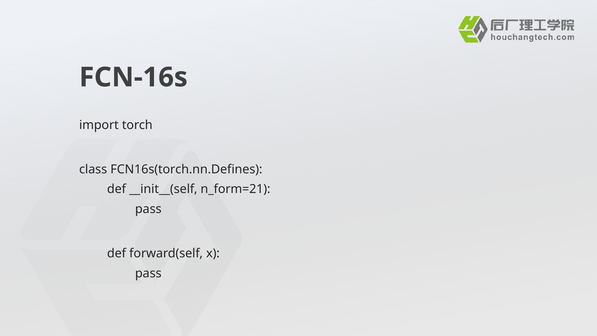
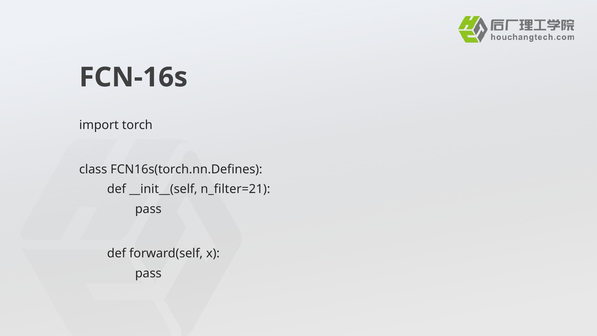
n_form=21: n_form=21 -> n_filter=21 (235, 189)
